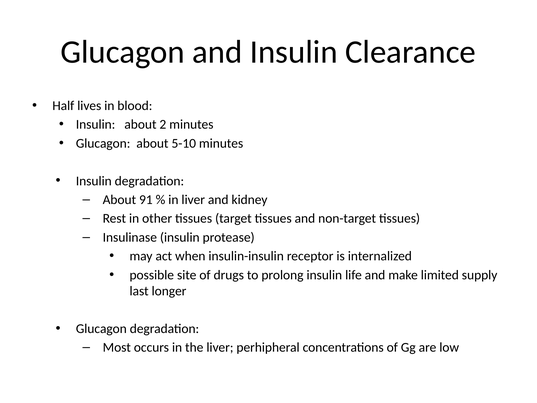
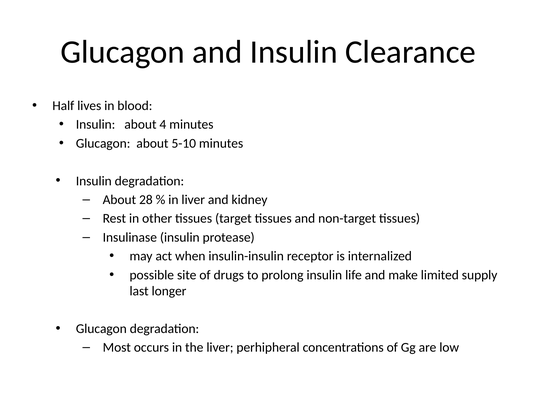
2: 2 -> 4 (163, 124)
91: 91 -> 28 (146, 200)
